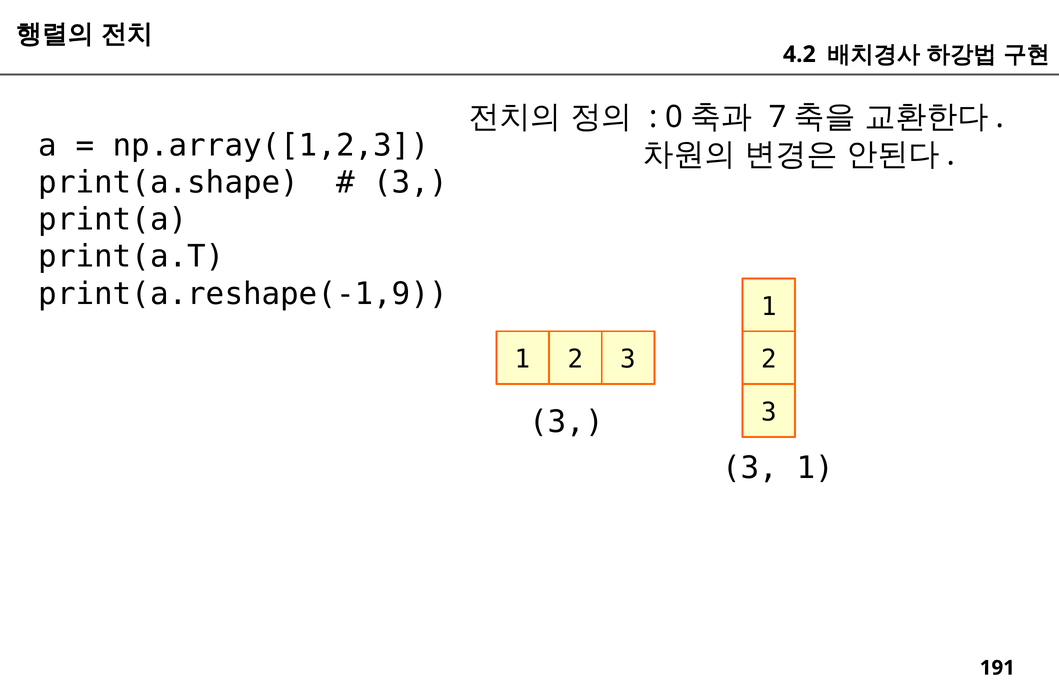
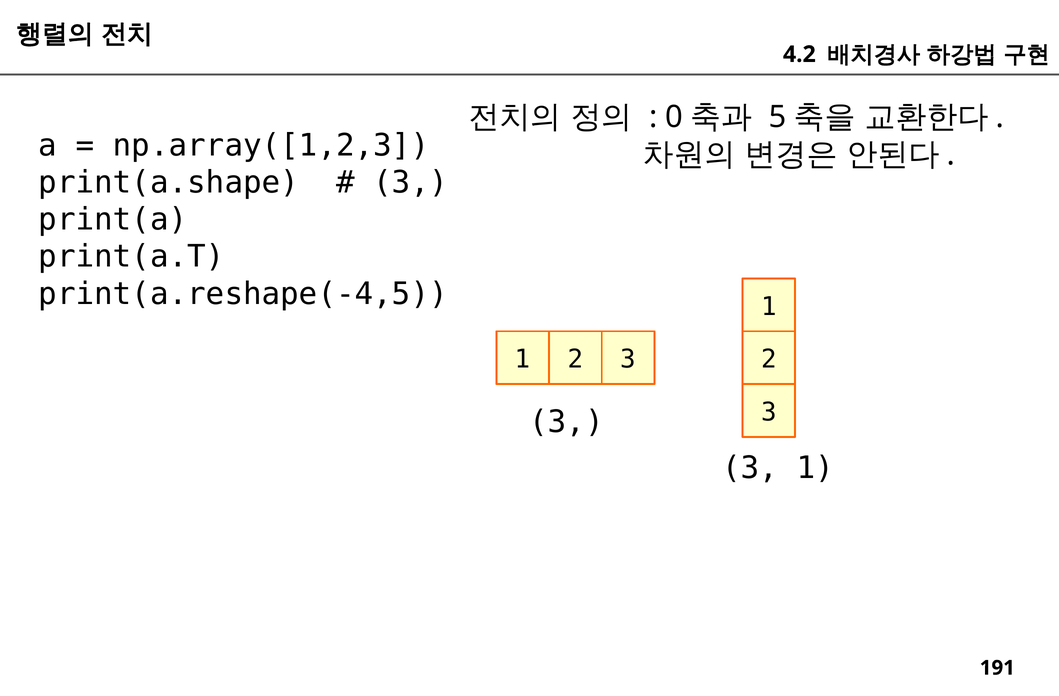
7: 7 -> 5 (778, 117)
print(a.reshape(-1,9: print(a.reshape(-1,9 -> print(a.reshape(-4,5 (243, 294)
